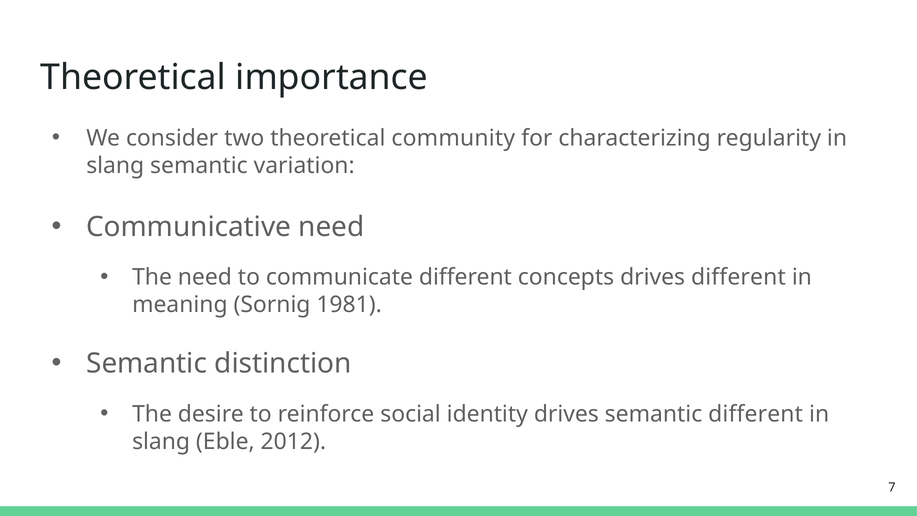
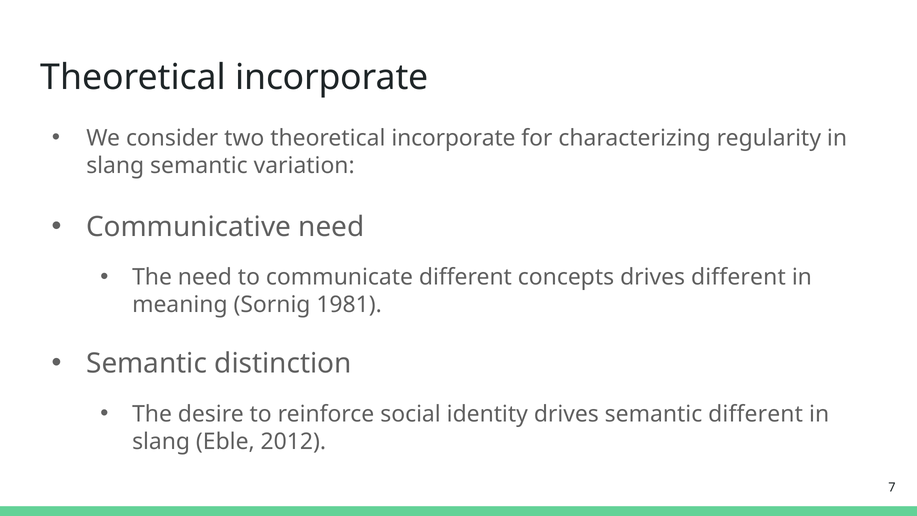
importance: importance -> incorporate (332, 78)
two theoretical community: community -> incorporate (453, 138)
